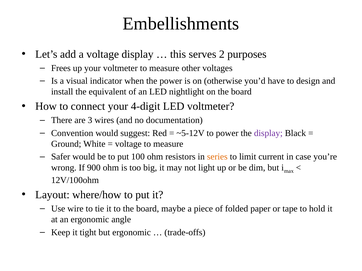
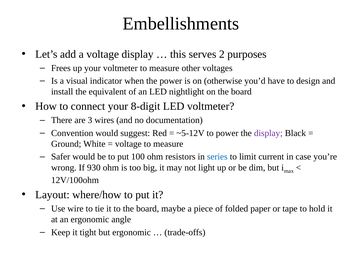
4-digit: 4-digit -> 8-digit (146, 107)
series colour: orange -> blue (217, 157)
900: 900 -> 930 (94, 168)
